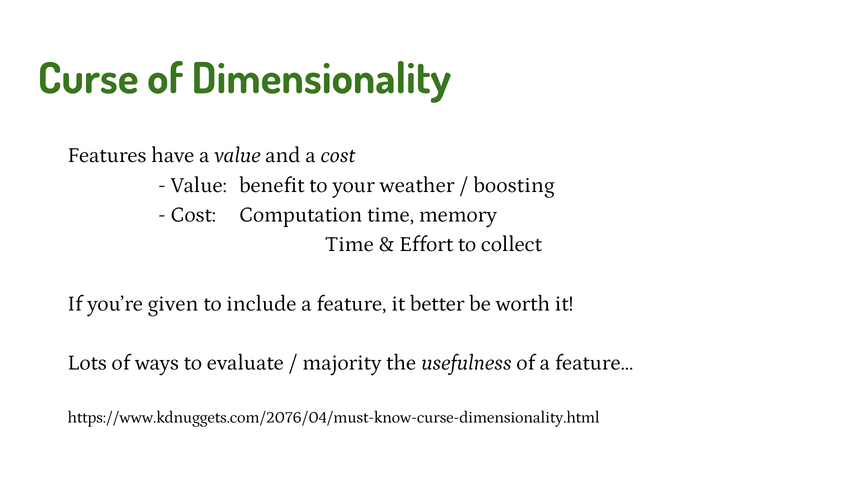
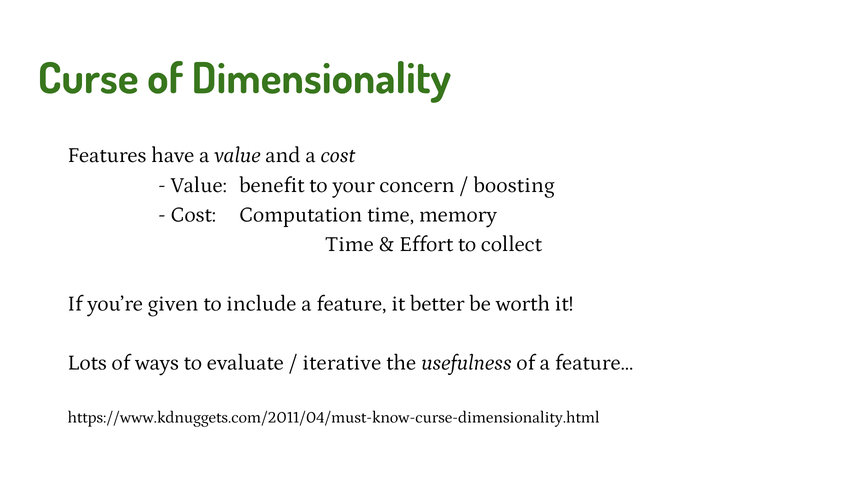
weather: weather -> concern (417, 185)
majority: majority -> iterative (342, 362)
https://www.kdnuggets.com/2076/04/must-know-curse-dimensionality.html: https://www.kdnuggets.com/2076/04/must-know-curse-dimensionality.html -> https://www.kdnuggets.com/2011/04/must-know-curse-dimensionality.html (334, 417)
